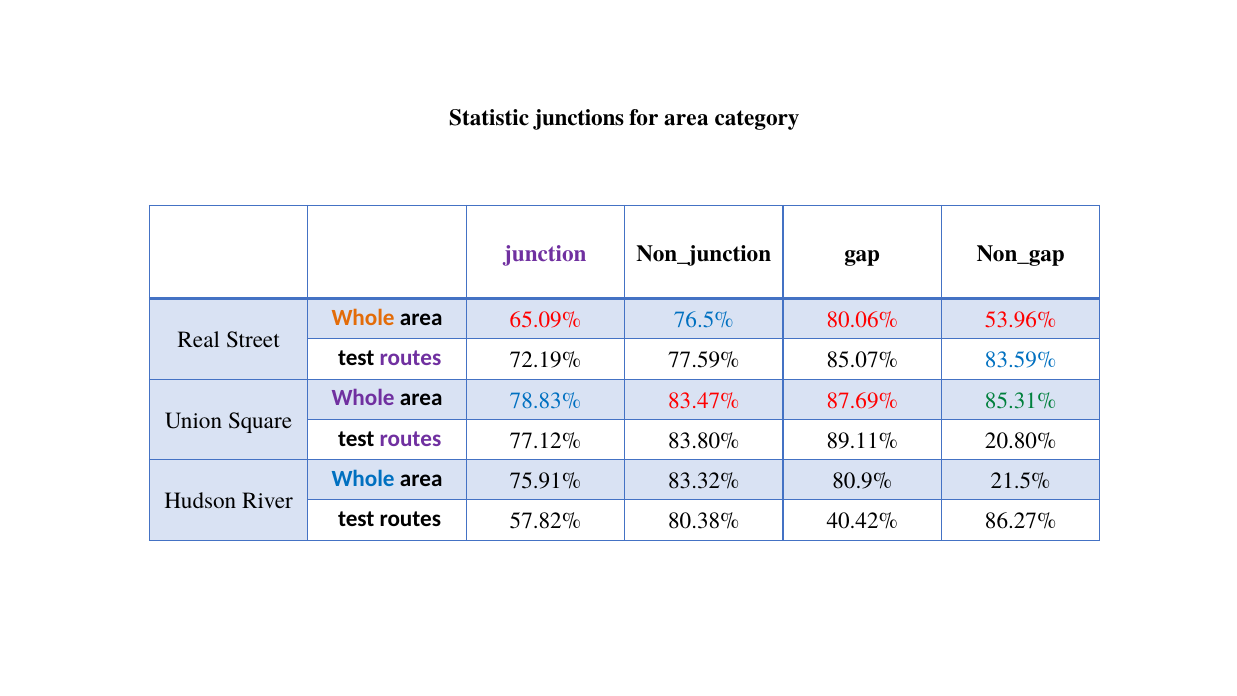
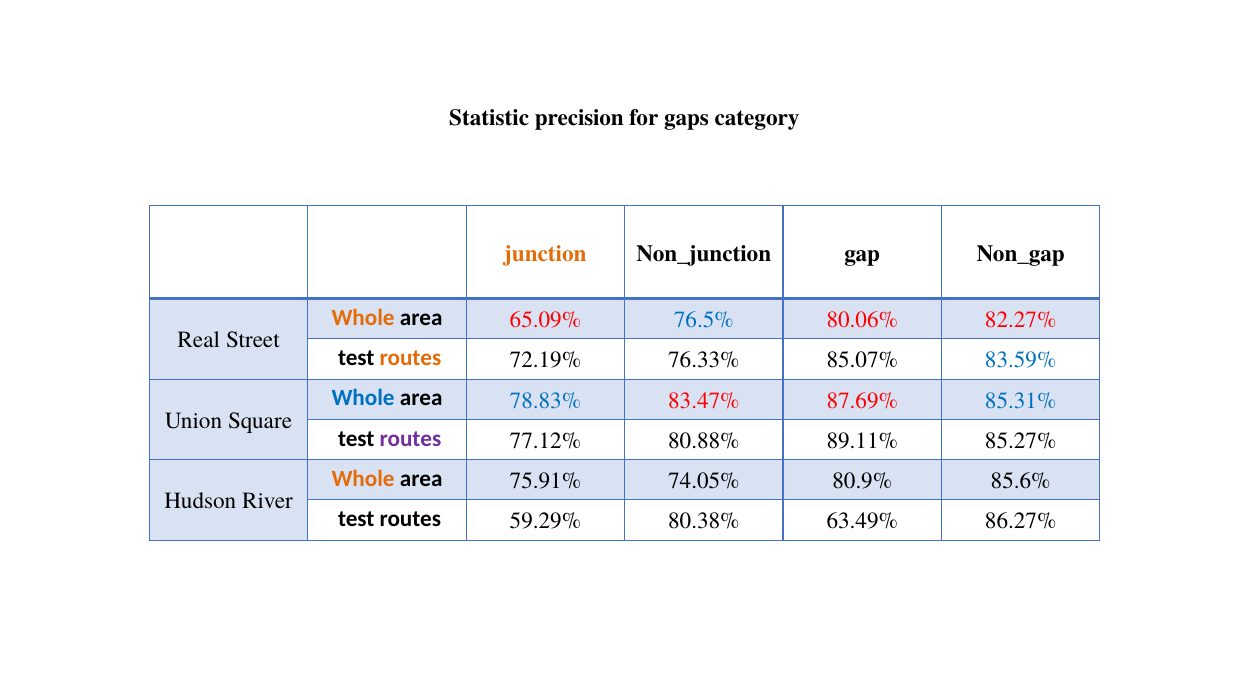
junctions: junctions -> precision (579, 117)
for area: area -> gaps (687, 117)
junction colour: purple -> orange (545, 253)
53.96%: 53.96% -> 82.27% (1021, 320)
routes colour: purple -> orange (410, 358)
77.59%: 77.59% -> 76.33% (704, 360)
Whole colour: purple -> blue (363, 398)
85.31% colour: green -> blue (1021, 400)
83.80%: 83.80% -> 80.88% (704, 441)
20.80%: 20.80% -> 85.27% (1021, 441)
Whole colour: blue -> orange (363, 479)
83.32%: 83.32% -> 74.05% (704, 481)
21.5%: 21.5% -> 85.6% (1021, 481)
57.82%: 57.82% -> 59.29% (545, 521)
40.42%: 40.42% -> 63.49% (862, 521)
